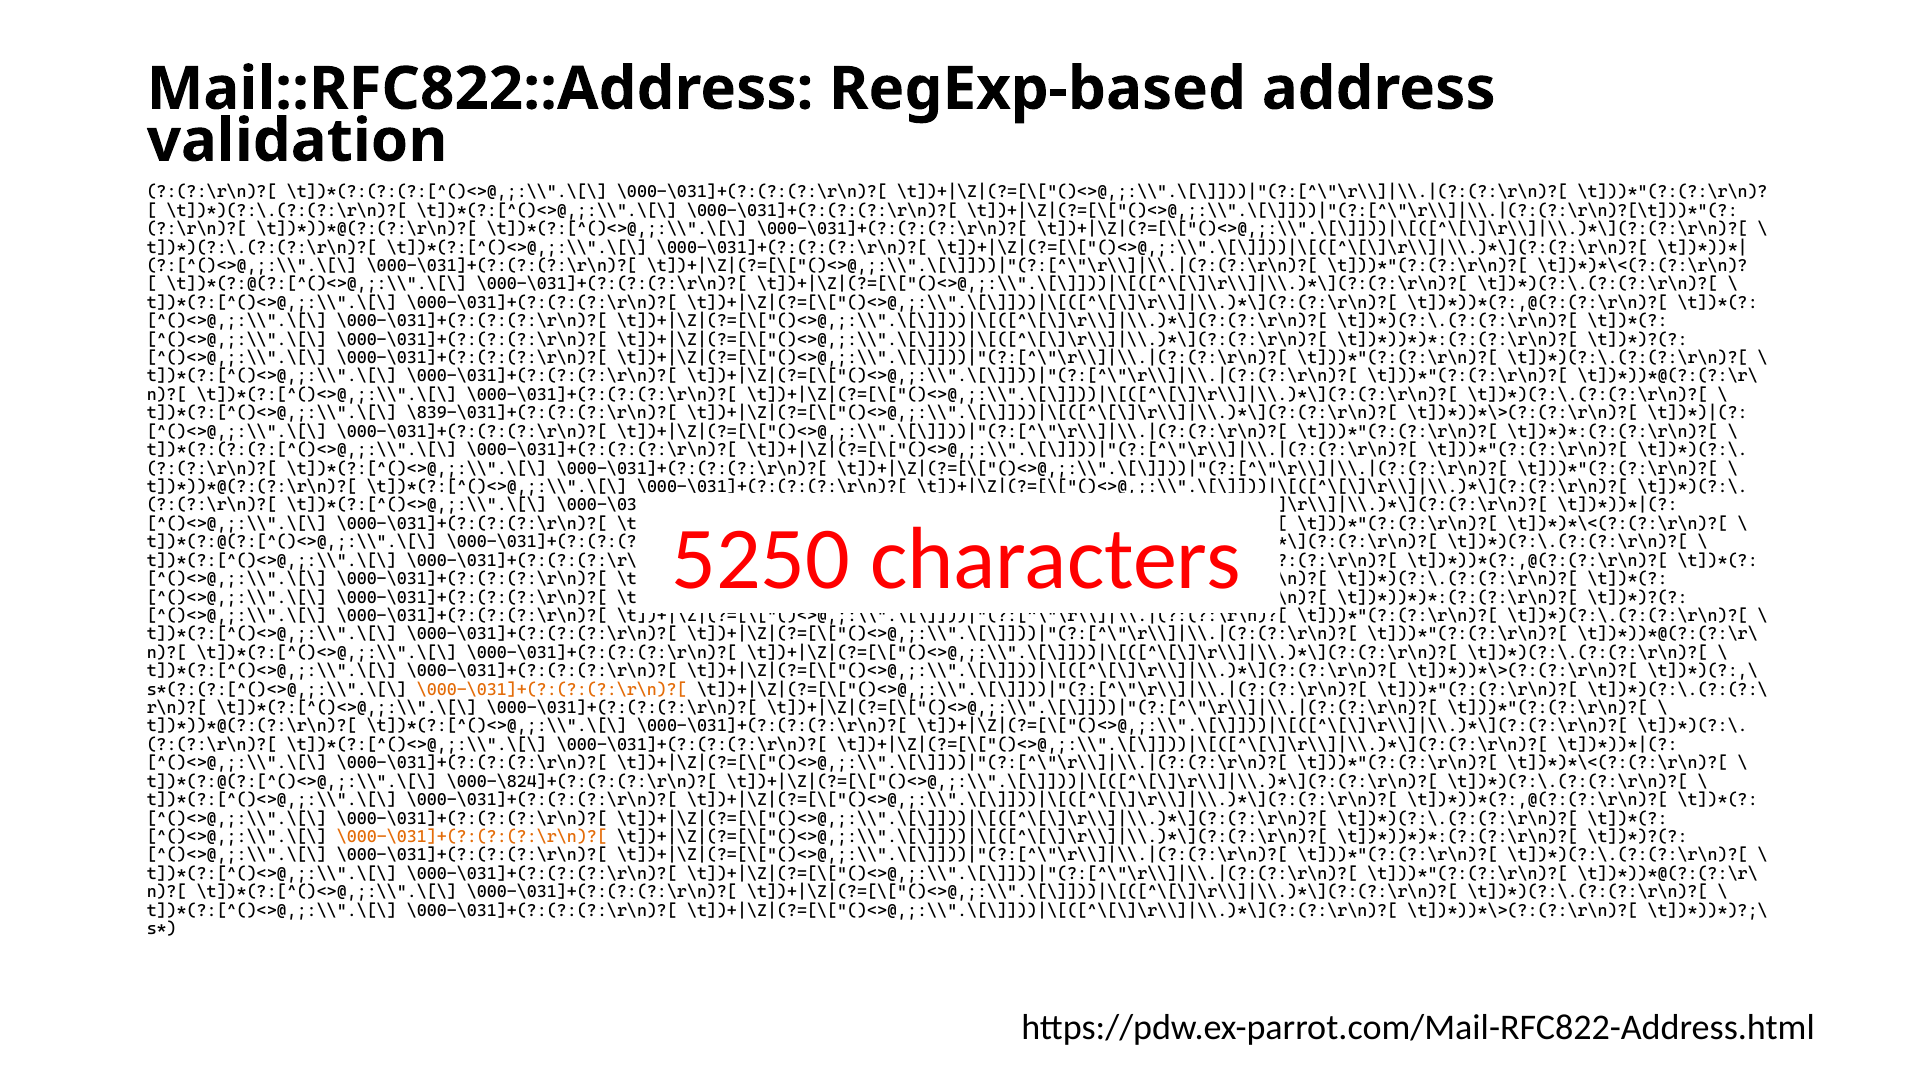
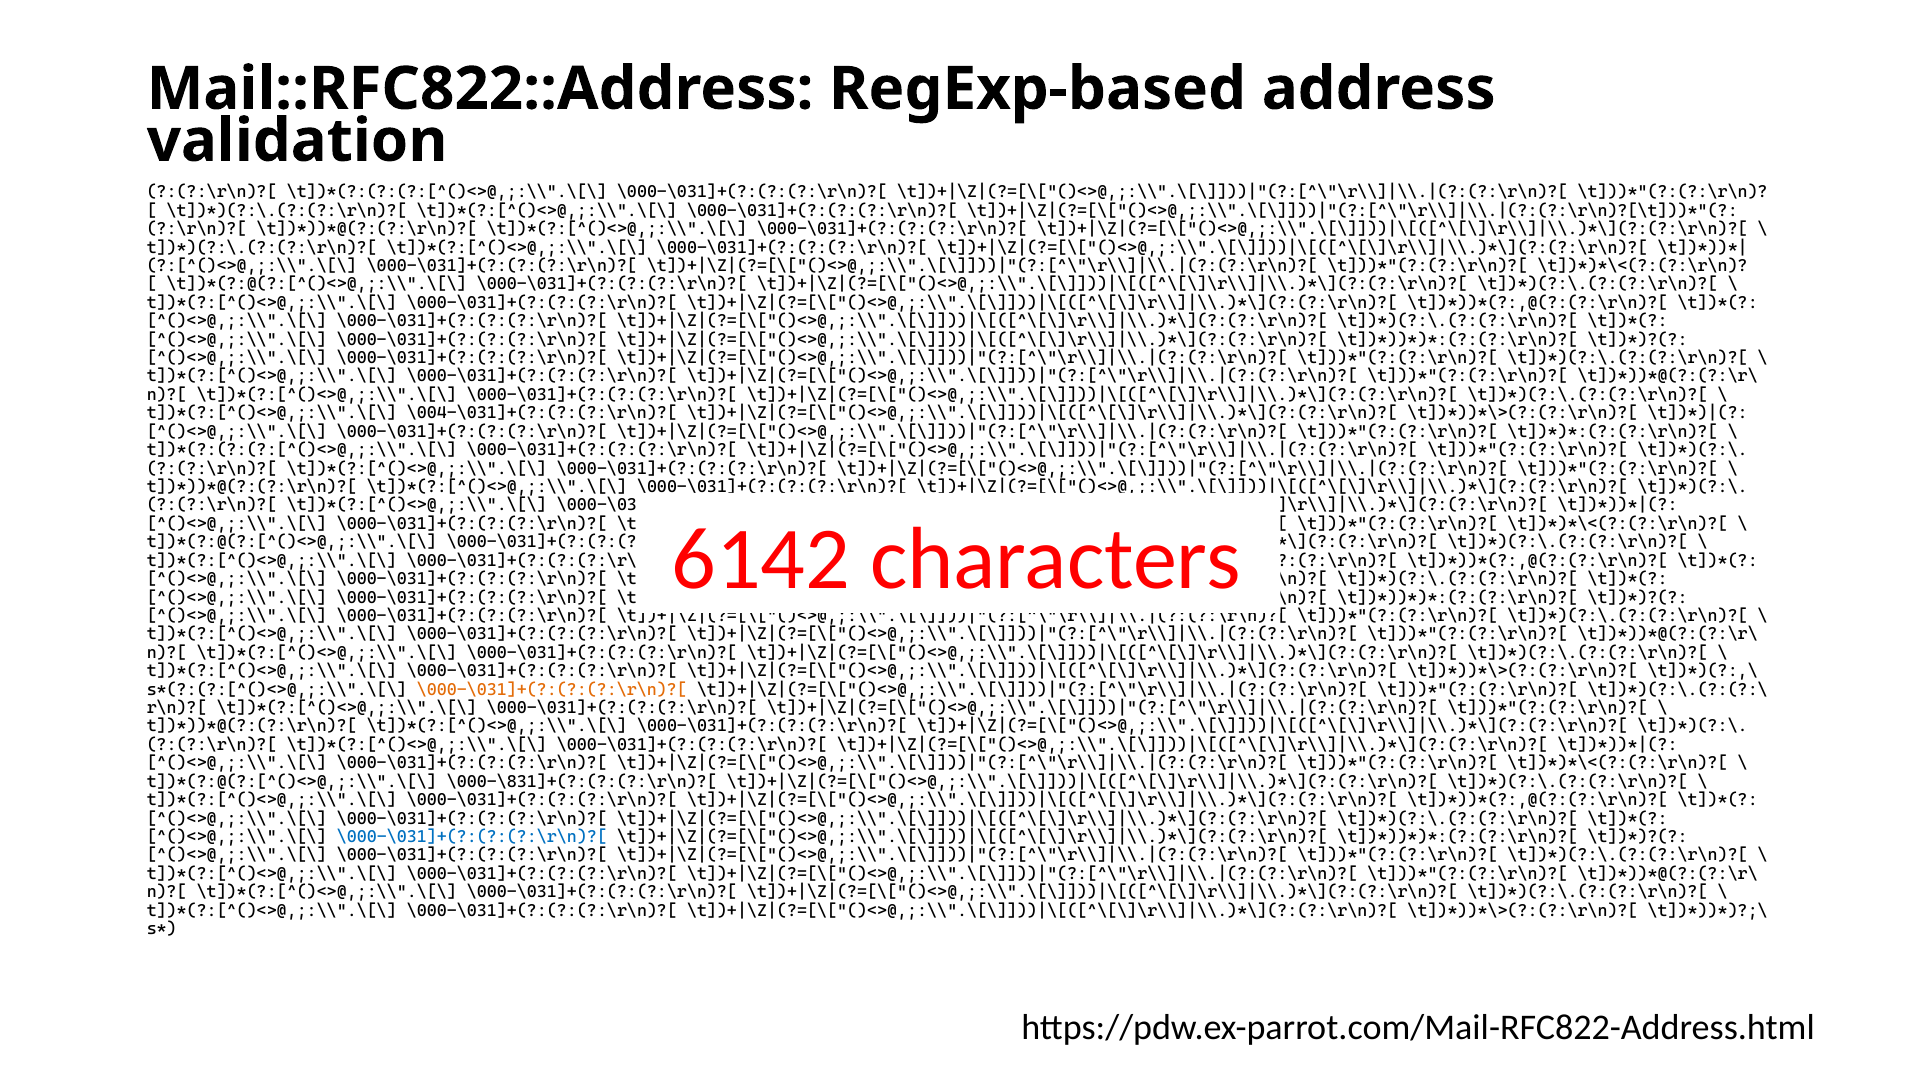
\839-\031]+(?:(?:(?:\r\n)?[: \839-\031]+(?:(?:(?:\r\n)?[ -> \004-\031]+(?:(?:(?:\r\n)?[ (542, 413)
5250: 5250 -> 6142 (761, 559)
\000-\824]+(?:(?:(?:\r\n)?[: \000-\824]+(?:(?:(?:\r\n)?[ -> \000-\831]+(?:(?:(?:\r\n)?[ (582, 781)
\000-\031]+(?:(?:(?:\r\n)?[ colour: orange -> blue (472, 837)
